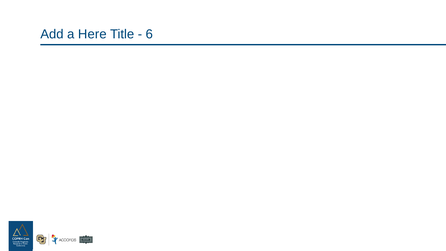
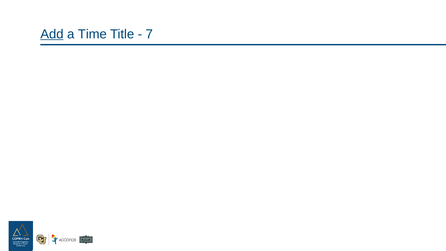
Add underline: none -> present (52, 34)
Here: Here -> Time (92, 34)
6: 6 -> 7 (149, 34)
